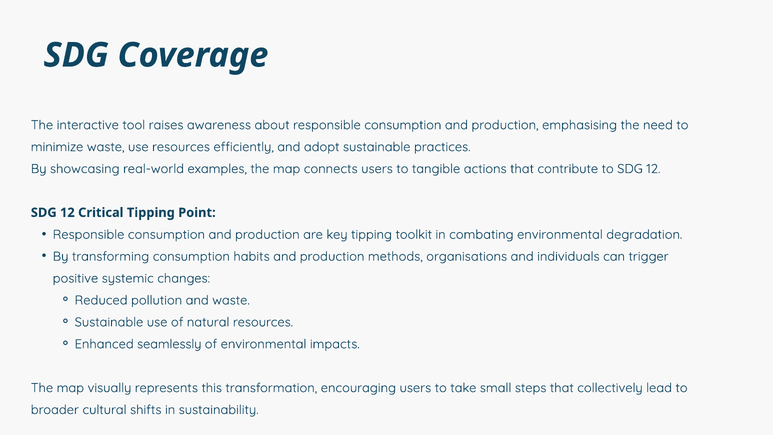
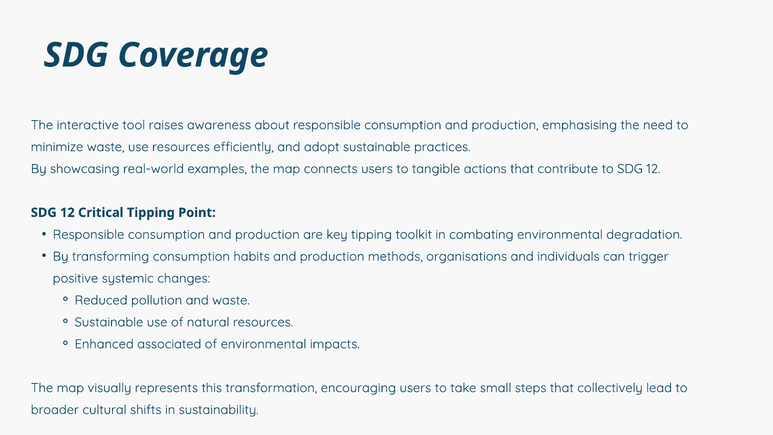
seamlessly: seamlessly -> associated (169, 344)
